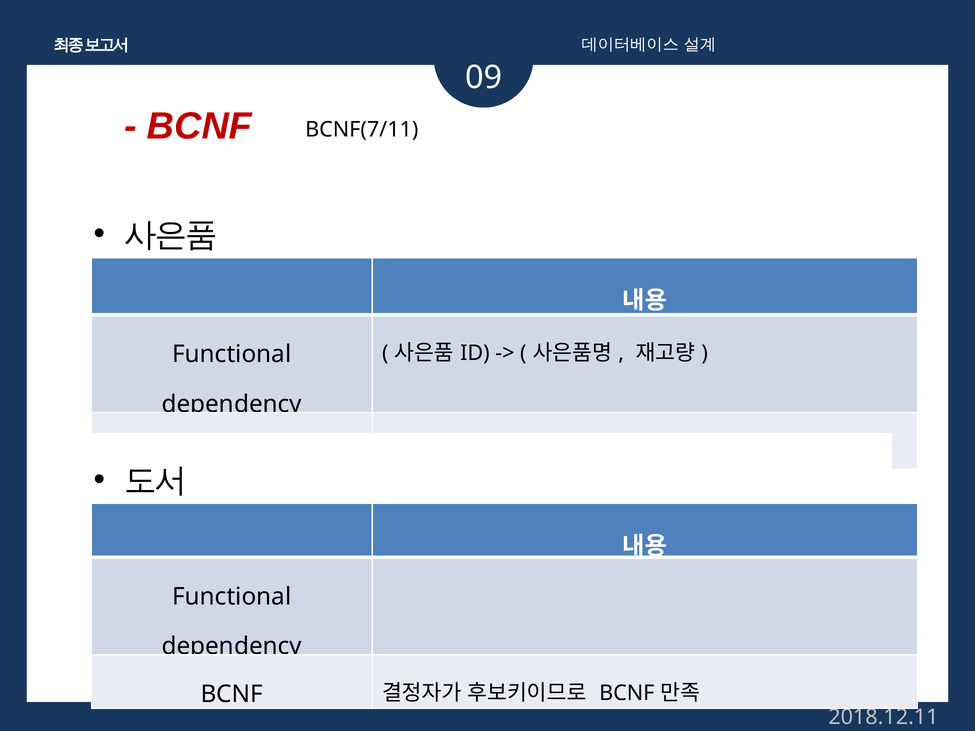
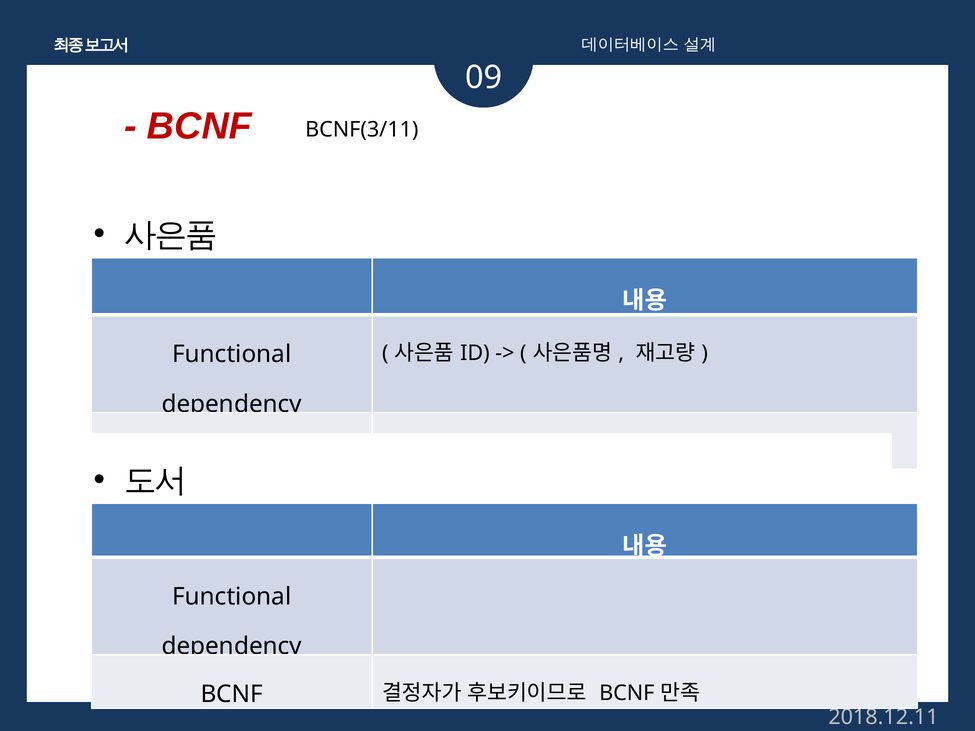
BCNF(7/11: BCNF(7/11 -> BCNF(3/11 (362, 129)
